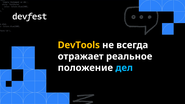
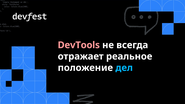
DevTools colour: yellow -> pink (79, 45)
